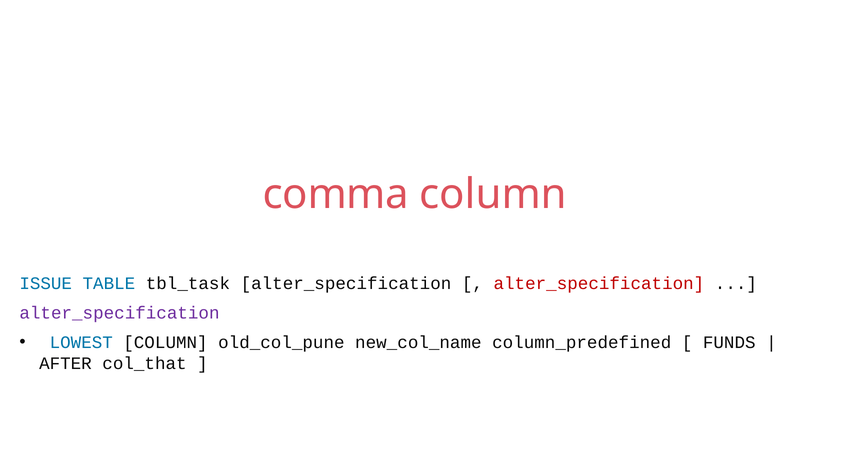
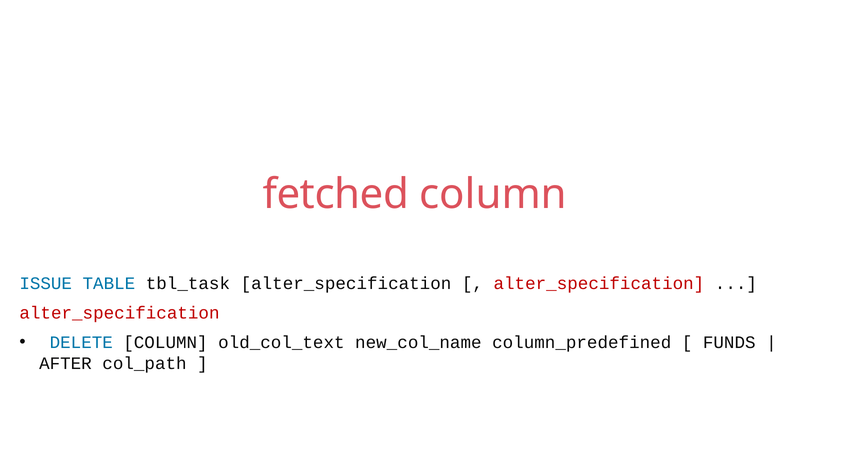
comma: comma -> fetched (336, 194)
alter_specification colour: purple -> red (119, 313)
LOWEST: LOWEST -> DELETE (81, 342)
old_col_pune: old_col_pune -> old_col_text (281, 342)
col_that: col_that -> col_path (144, 363)
